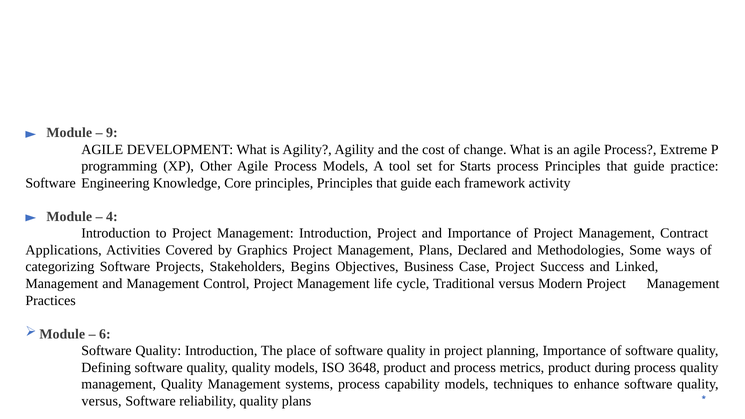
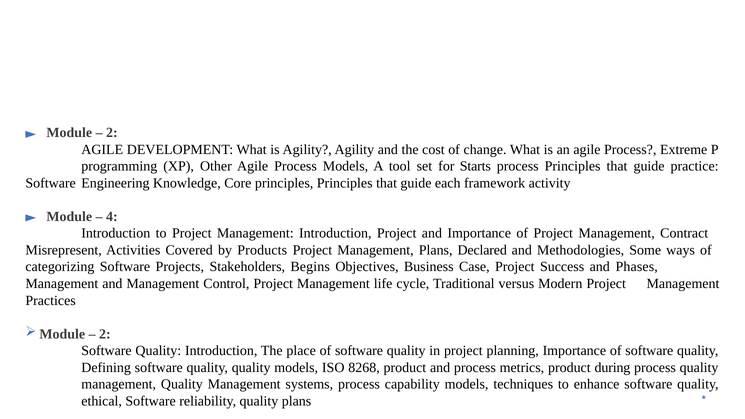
9: 9 -> 2 (112, 133)
Applications: Applications -> Misrepresent (64, 250)
Graphics: Graphics -> Products (262, 250)
Linked: Linked -> Phases (637, 267)
6: 6 -> 2 (105, 334)
3648: 3648 -> 8268 (364, 367)
versus: versus -> ethical (102, 401)
